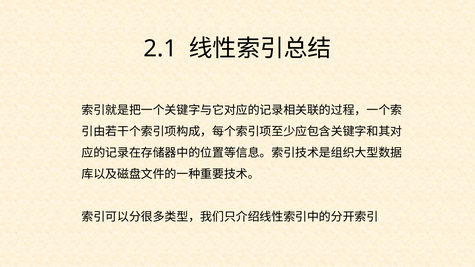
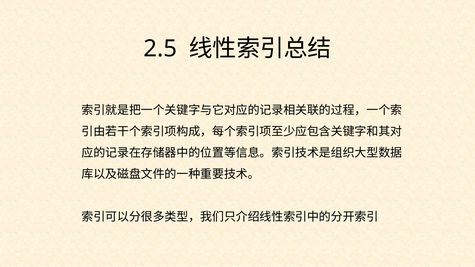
2.1: 2.1 -> 2.5 (160, 49)
